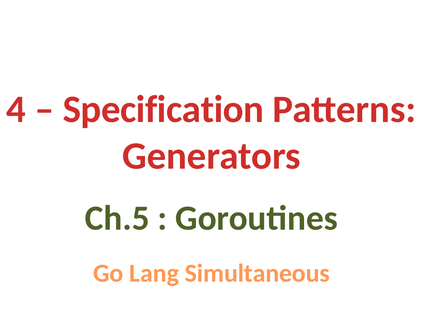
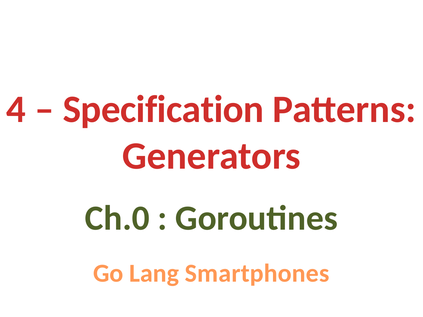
Ch.5: Ch.5 -> Ch.0 (117, 218)
Simultaneous: Simultaneous -> Smartphones (257, 273)
